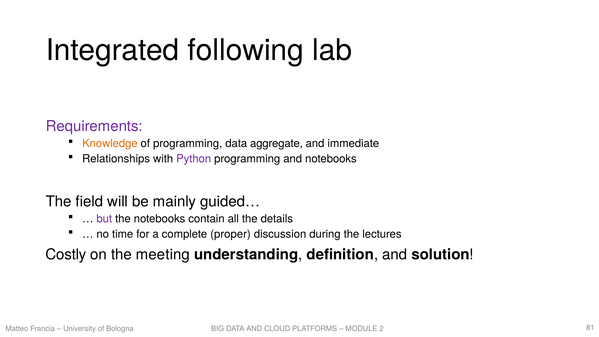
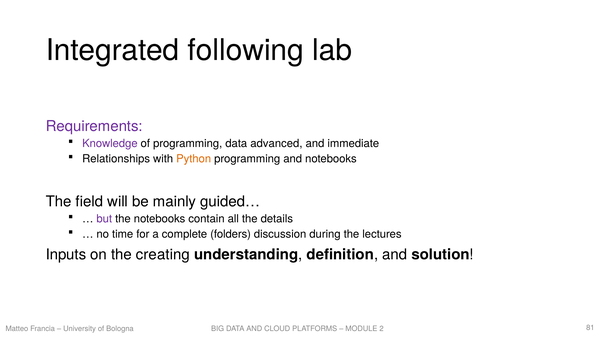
Knowledge colour: orange -> purple (110, 144)
aggregate: aggregate -> advanced (276, 144)
Python colour: purple -> orange (194, 159)
proper: proper -> folders (231, 234)
Costly: Costly -> Inputs (66, 254)
meeting: meeting -> creating (163, 254)
